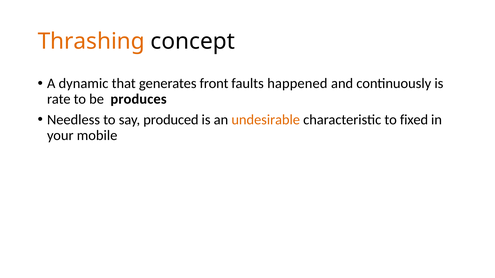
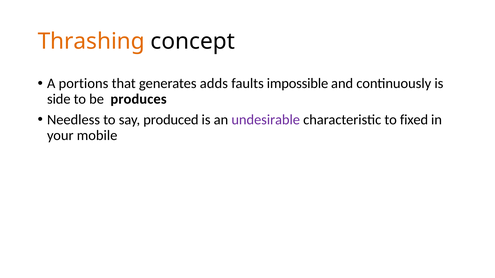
dynamic: dynamic -> portions (83, 84)
front: front -> adds (214, 84)
happened: happened -> impossible (297, 84)
rate: rate -> side (59, 99)
undesirable colour: orange -> purple (266, 120)
